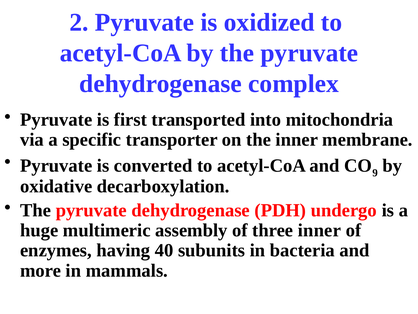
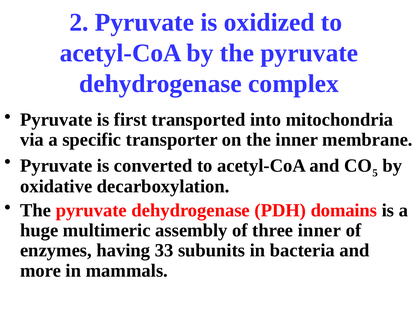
9: 9 -> 5 (375, 173)
undergo: undergo -> domains (344, 210)
40: 40 -> 33 (164, 250)
